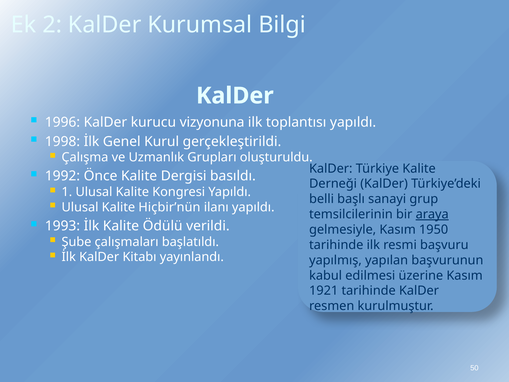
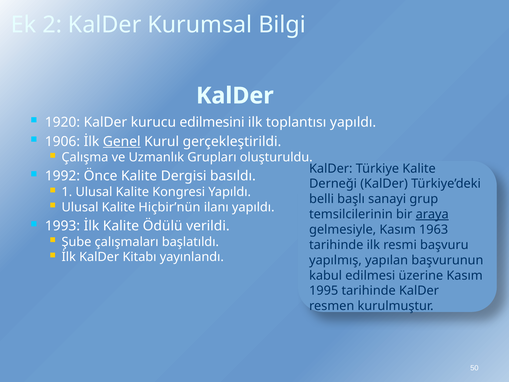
1996: 1996 -> 1920 (62, 122)
vizyonuna: vizyonuna -> edilmesini (212, 122)
1998: 1998 -> 1906 (62, 141)
Genel underline: none -> present (122, 141)
1950: 1950 -> 1963 (434, 229)
1921: 1921 -> 1995 (324, 291)
